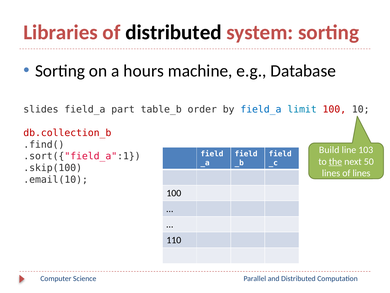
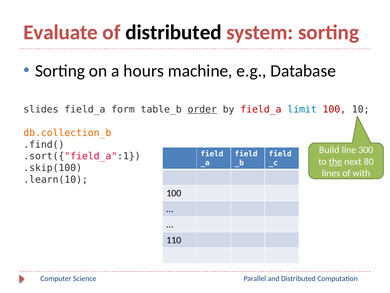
Libraries: Libraries -> Evaluate (61, 32)
part: part -> form (123, 109)
order underline: none -> present (202, 109)
field_a colour: blue -> red (261, 109)
db.collection_b colour: red -> orange (67, 133)
103: 103 -> 300 (366, 150)
50: 50 -> 80 (369, 161)
of lines: lines -> with (361, 173)
.email(10: .email(10 -> .learn(10 (56, 179)
